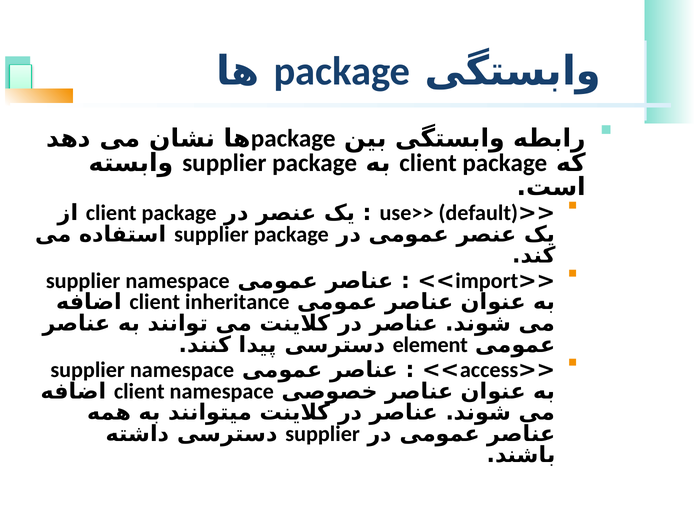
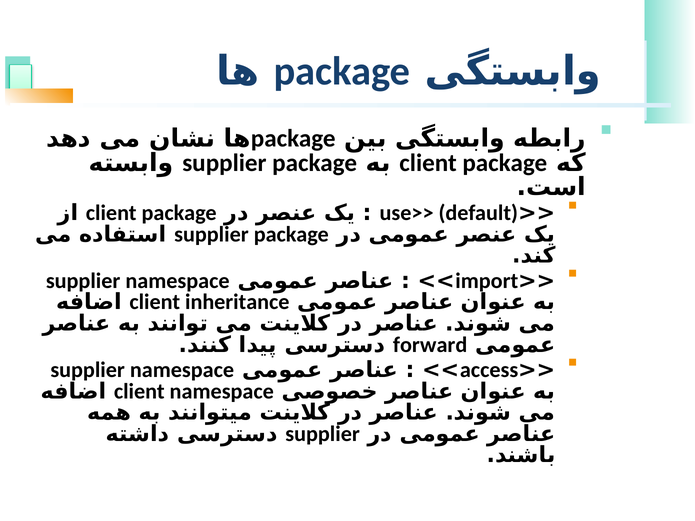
element: element -> forward (430, 345)
